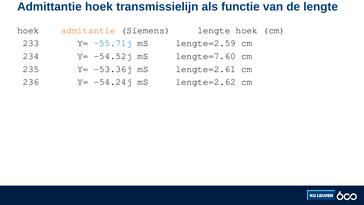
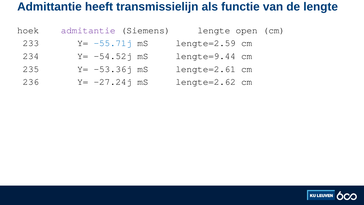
Admittantie hoek: hoek -> heeft (99, 7)
admitantie colour: orange -> purple (88, 30)
lengte hoek: hoek -> open (247, 30)
lengte=7.60: lengte=7.60 -> lengte=9.44 (206, 56)
-54.24j: -54.24j -> -27.24j (113, 82)
